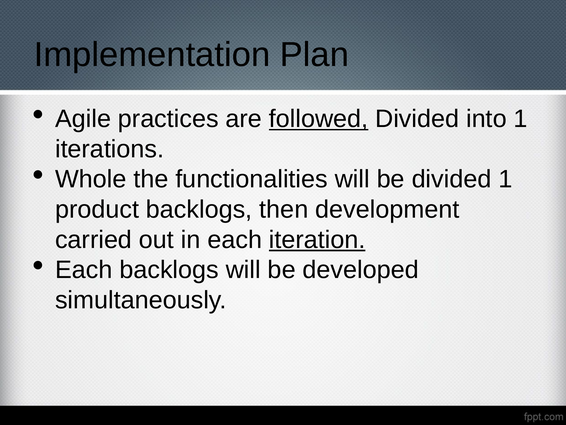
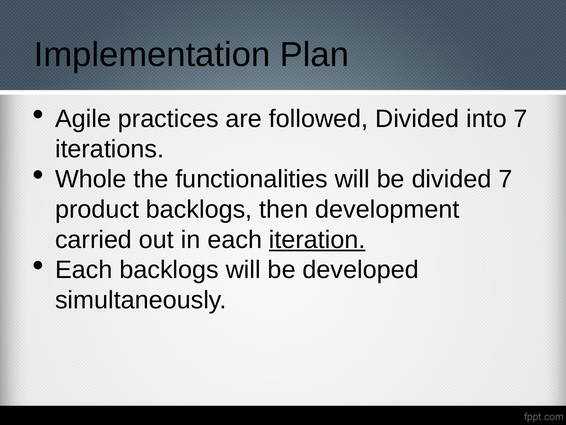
followed underline: present -> none (319, 119)
into 1: 1 -> 7 (521, 119)
divided 1: 1 -> 7 (505, 179)
